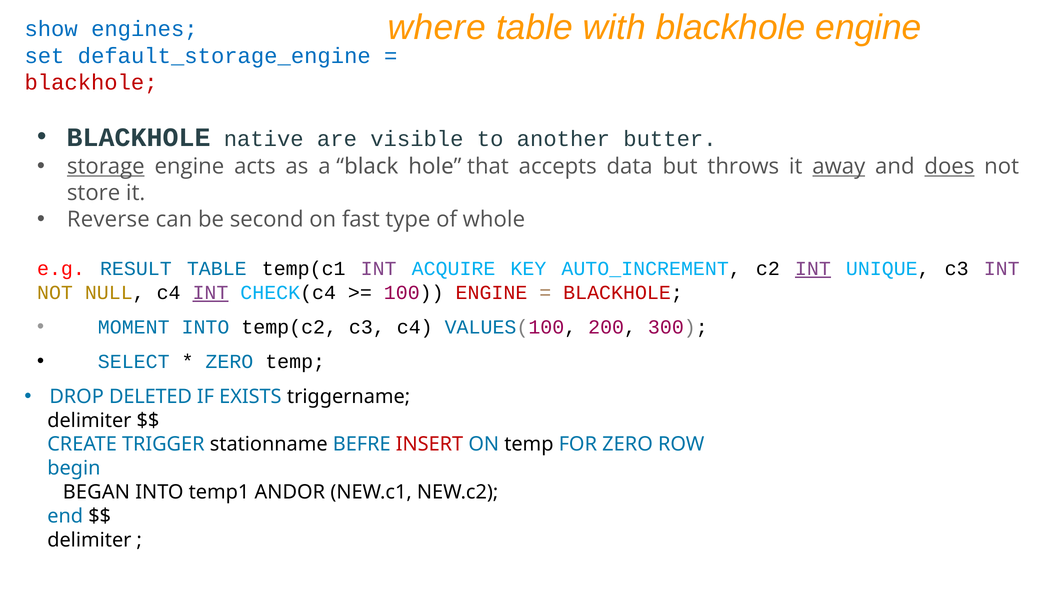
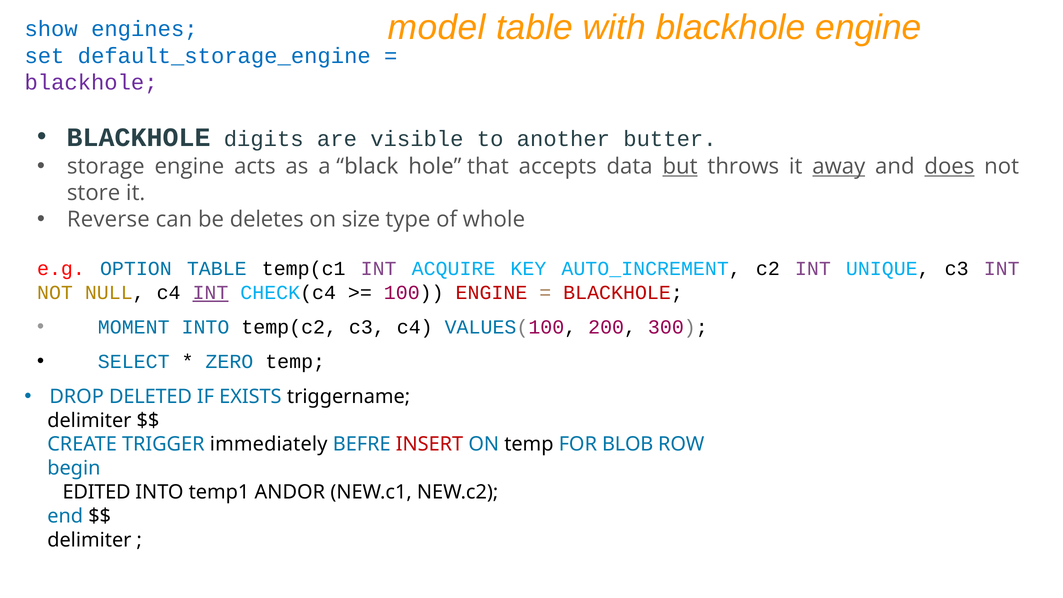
where: where -> model (437, 28)
blackhole colour: red -> purple (91, 82)
native: native -> digits (264, 139)
storage underline: present -> none (106, 166)
but underline: none -> present (680, 166)
second: second -> deletes (267, 220)
fast: fast -> size (361, 220)
RESULT: RESULT -> OPTION (136, 269)
INT underline: present -> none (813, 269)
stationname: stationname -> immediately (269, 444)
FOR ZERO: ZERO -> BLOB (628, 444)
BEGAN: BEGAN -> EDITED (97, 492)
